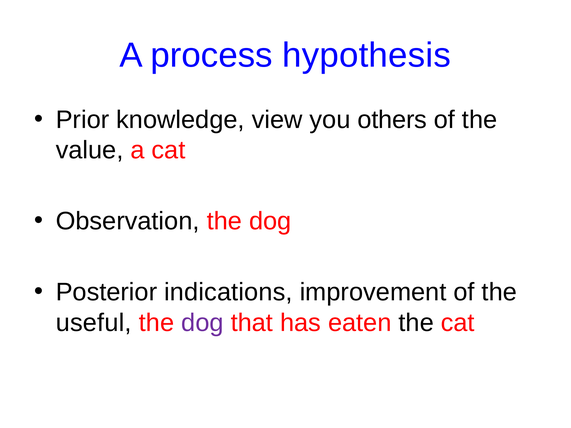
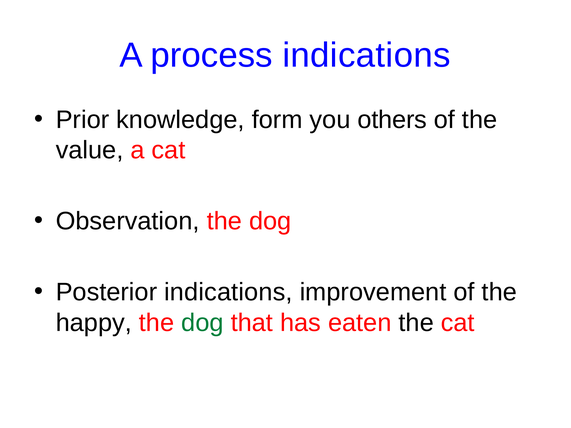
process hypothesis: hypothesis -> indications (366, 55)
view: view -> form (277, 120)
useful: useful -> happy (94, 323)
dog colour: purple -> green (202, 323)
